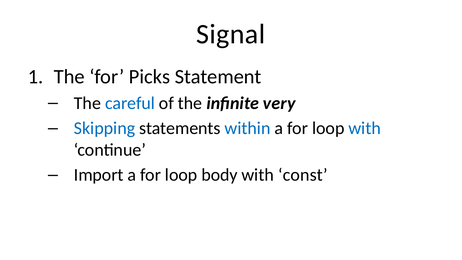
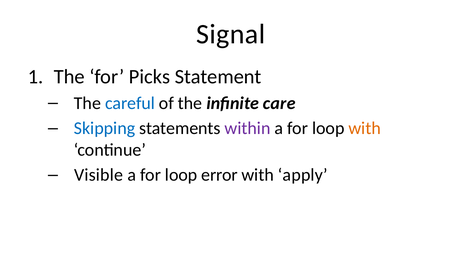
very: very -> care (279, 103)
within colour: blue -> purple (248, 128)
with colour: blue -> orange (365, 128)
Import: Import -> Visible (99, 175)
body: body -> error (220, 175)
const: const -> apply (303, 175)
